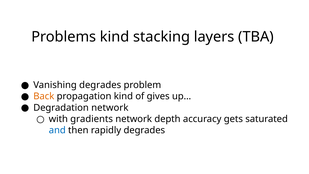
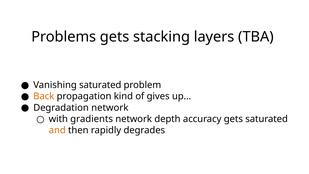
Problems kind: kind -> gets (115, 37)
Vanishing degrades: degrades -> saturated (100, 85)
and colour: blue -> orange (57, 130)
